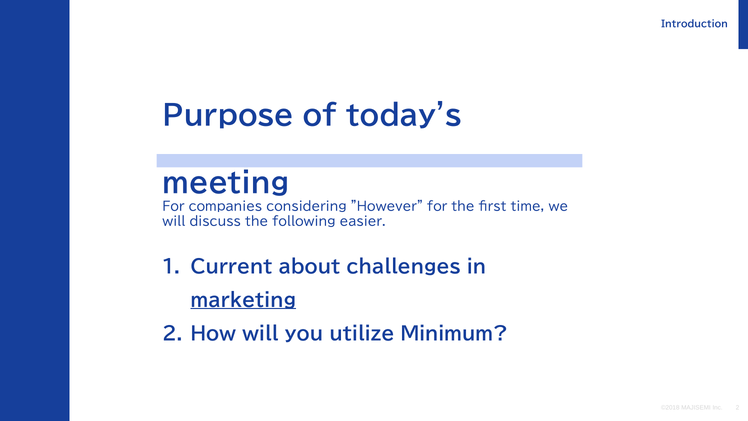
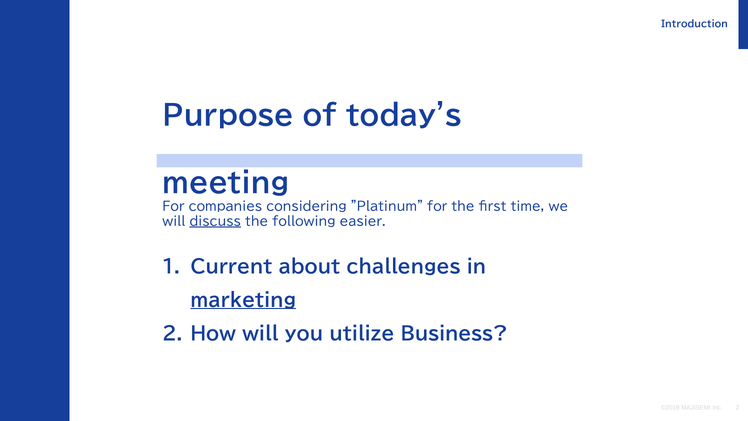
However: However -> Platinum (387, 206)
discuss underline: none -> present (215, 221)
Minimum: Minimum -> Business (454, 334)
